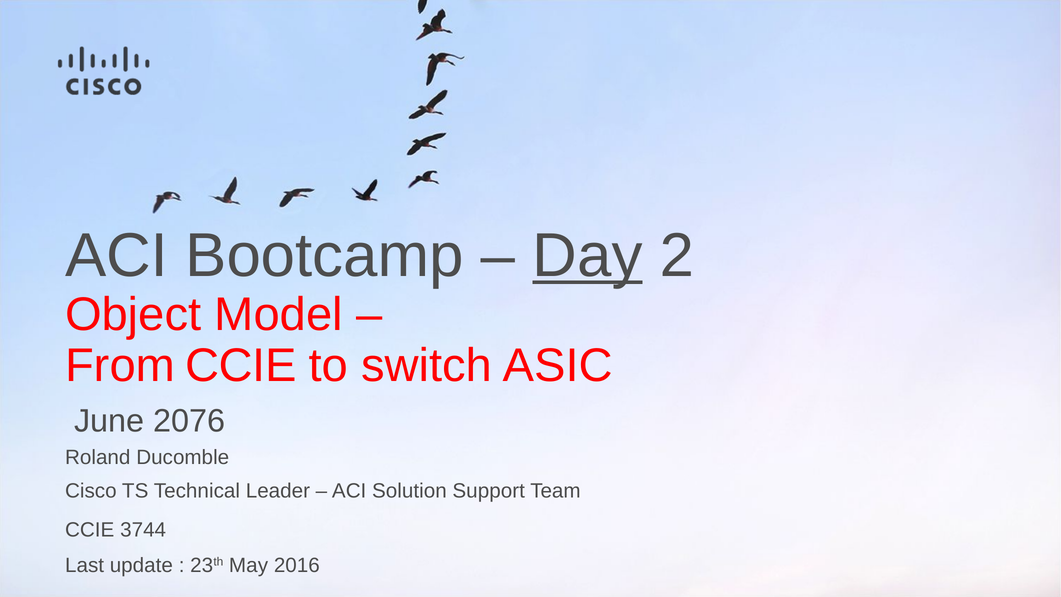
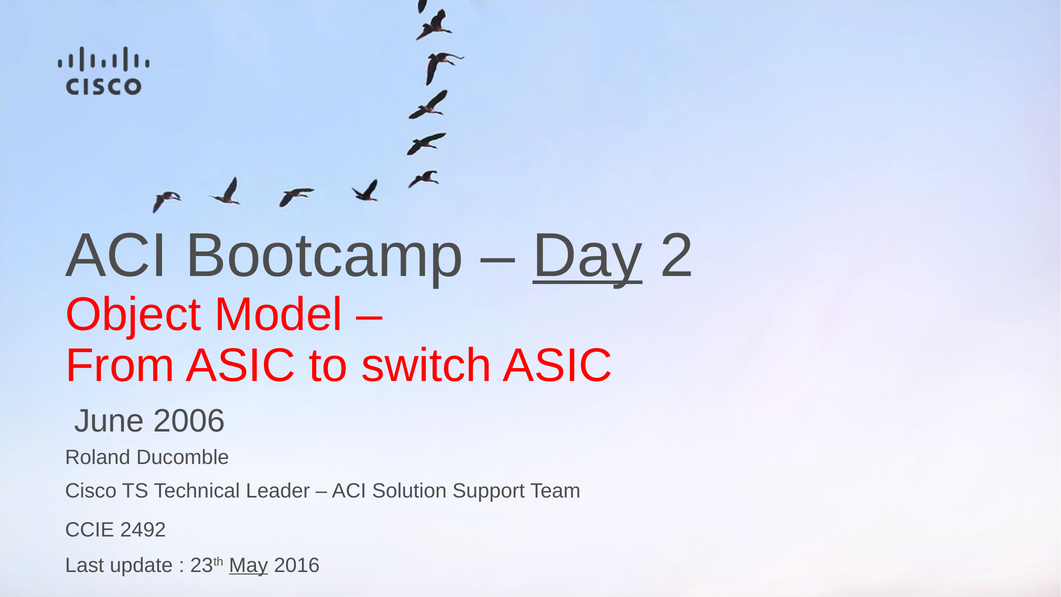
From CCIE: CCIE -> ASIC (241, 366)
2076: 2076 -> 2006 (189, 421)
3744: 3744 -> 2492 (143, 530)
May underline: none -> present (249, 565)
